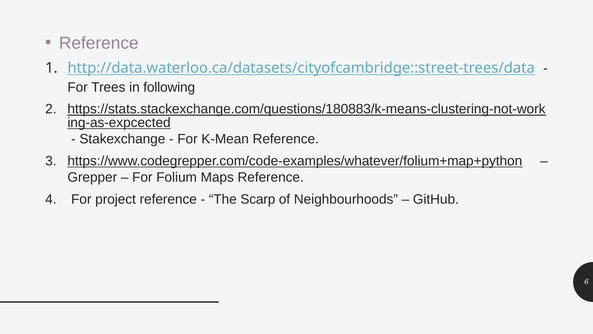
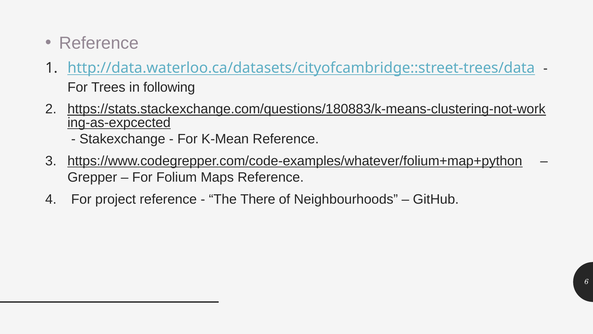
Scarp: Scarp -> There (258, 199)
